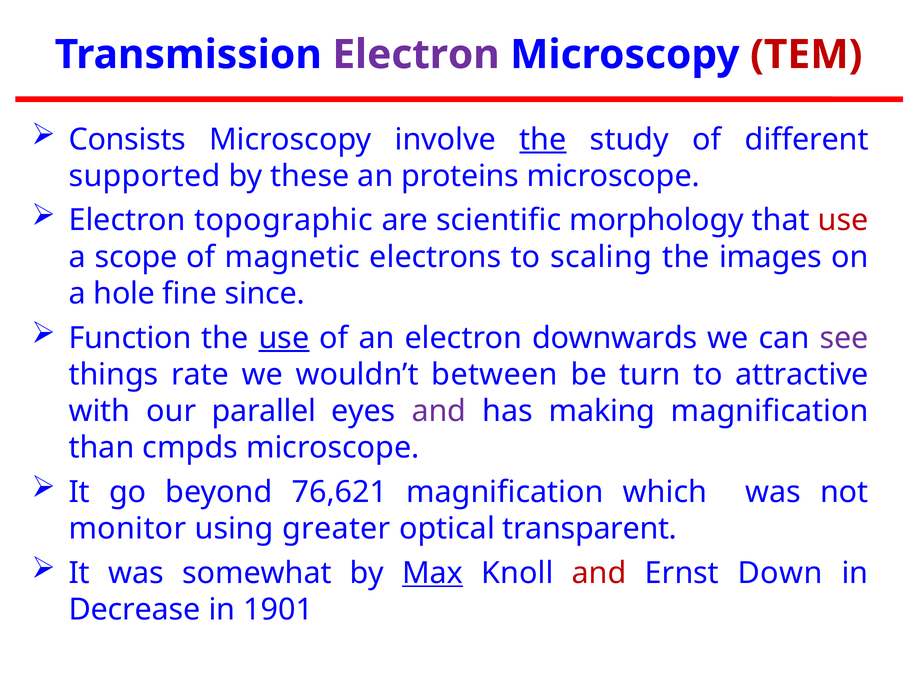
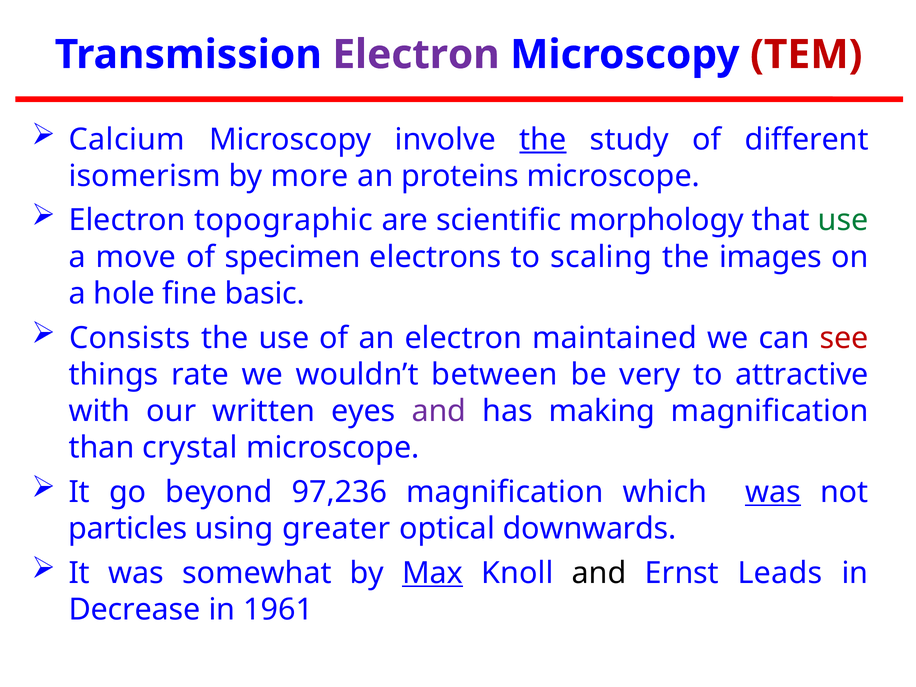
Consists: Consists -> Calcium (127, 139)
supported: supported -> isomerism (145, 176)
these: these -> more (310, 176)
use colour: red -> green (843, 220)
scope: scope -> move (136, 257)
magnetic: magnetic -> specimen (293, 257)
since: since -> basic (265, 294)
Function: Function -> Consists (130, 338)
use underline: present -> none (284, 338)
downwards: downwards -> maintained (615, 338)
see colour: purple -> red (844, 338)
turn: turn -> very (650, 375)
parallel: parallel -> written (264, 411)
cmpds: cmpds -> crystal (190, 448)
76,621: 76,621 -> 97,236 (339, 492)
was underline: none -> present (773, 492)
monitor: monitor -> particles (128, 529)
transparent: transparent -> downwards (590, 529)
and colour: red -> black (599, 573)
Down: Down -> Leads (780, 573)
1901: 1901 -> 1961 (278, 610)
